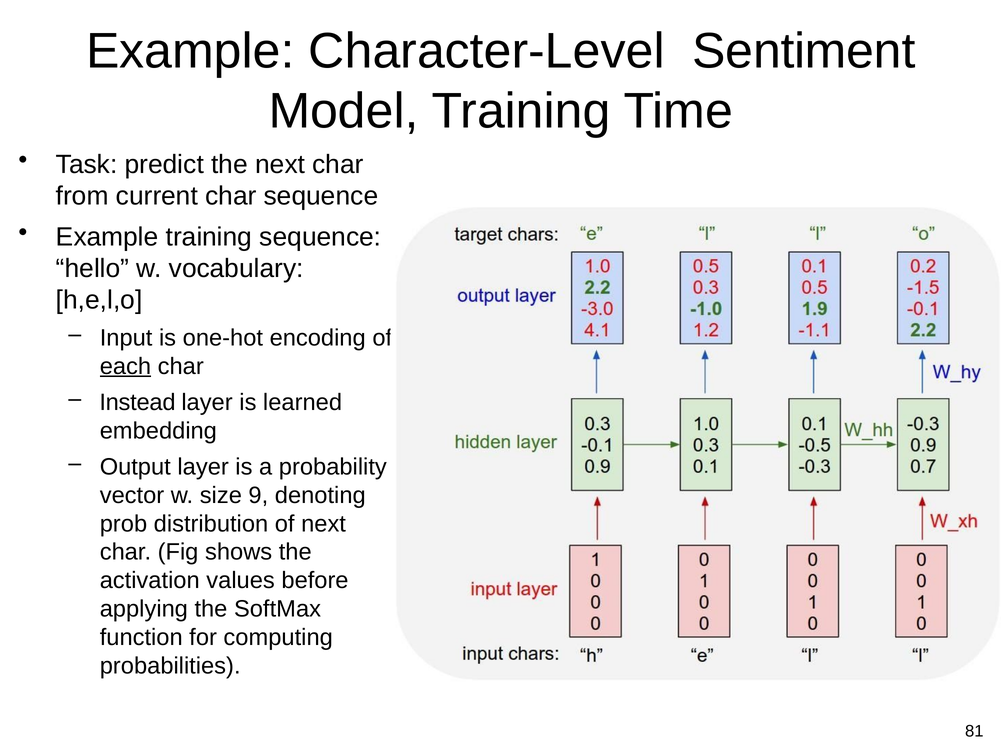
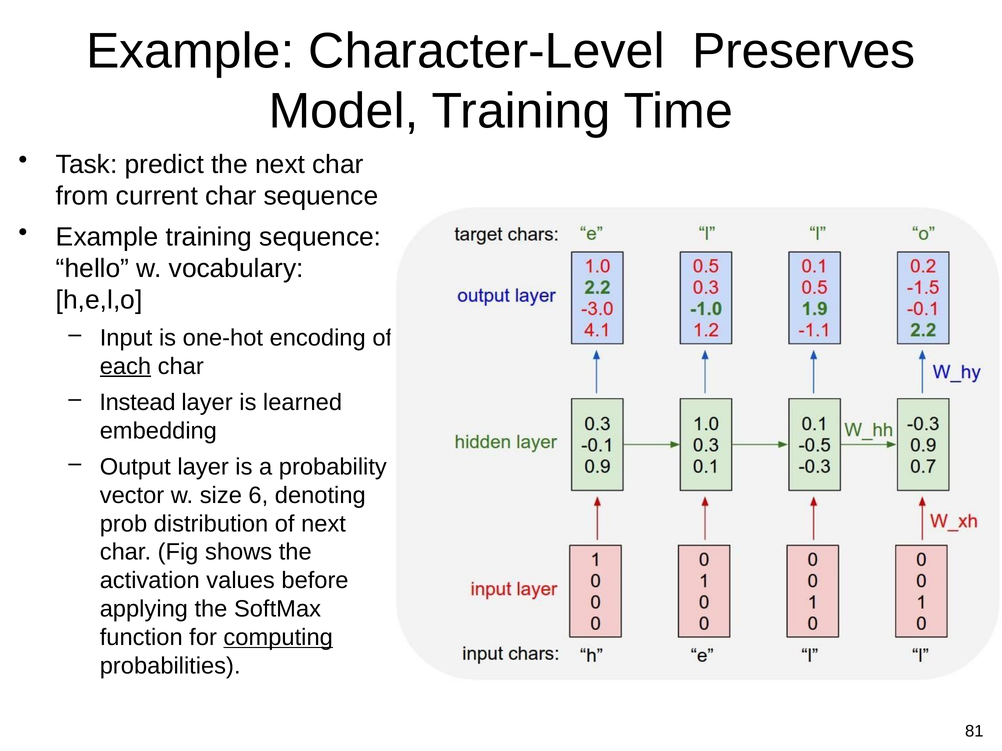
Sentiment: Sentiment -> Preserves (804, 51)
9: 9 -> 6 (258, 496)
computing underline: none -> present (278, 638)
